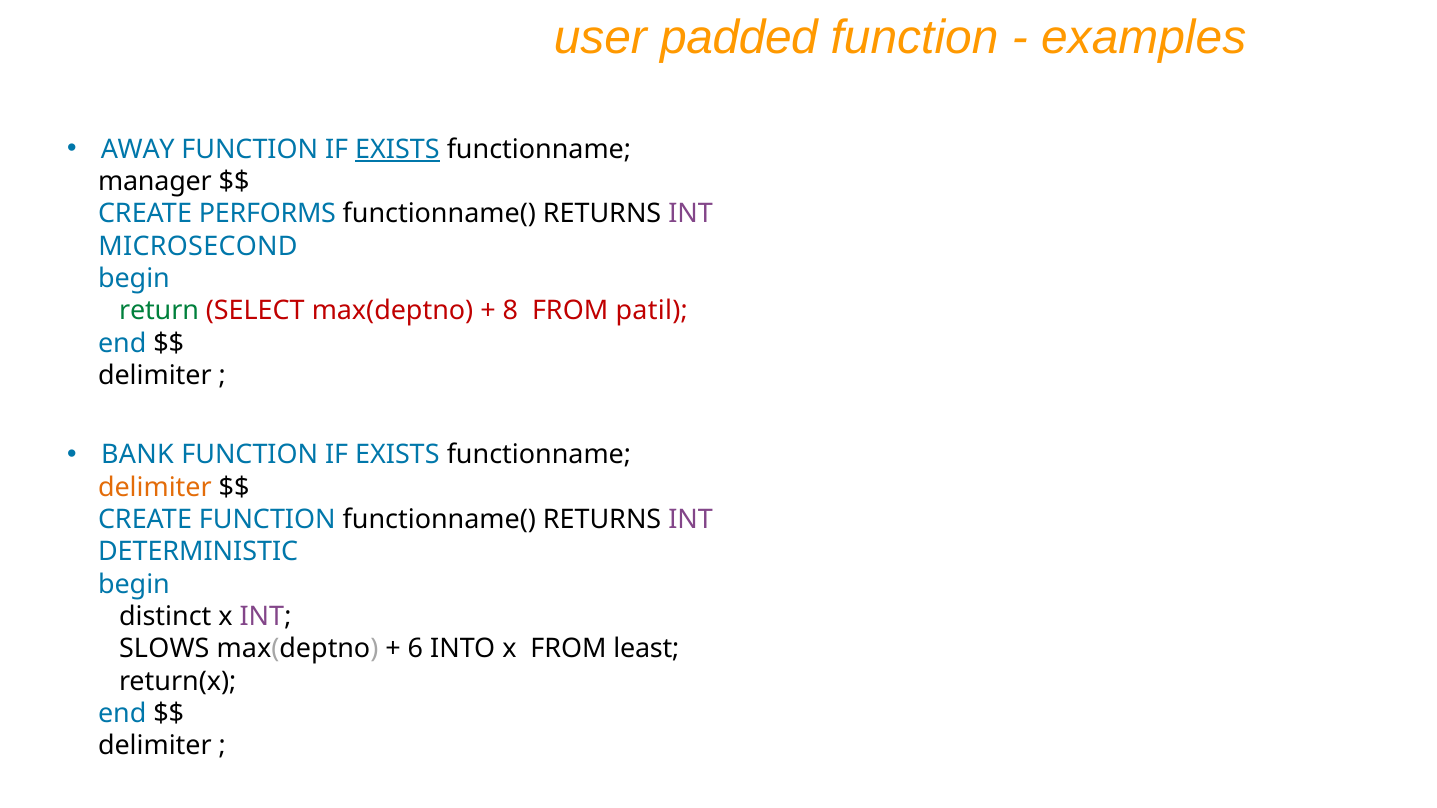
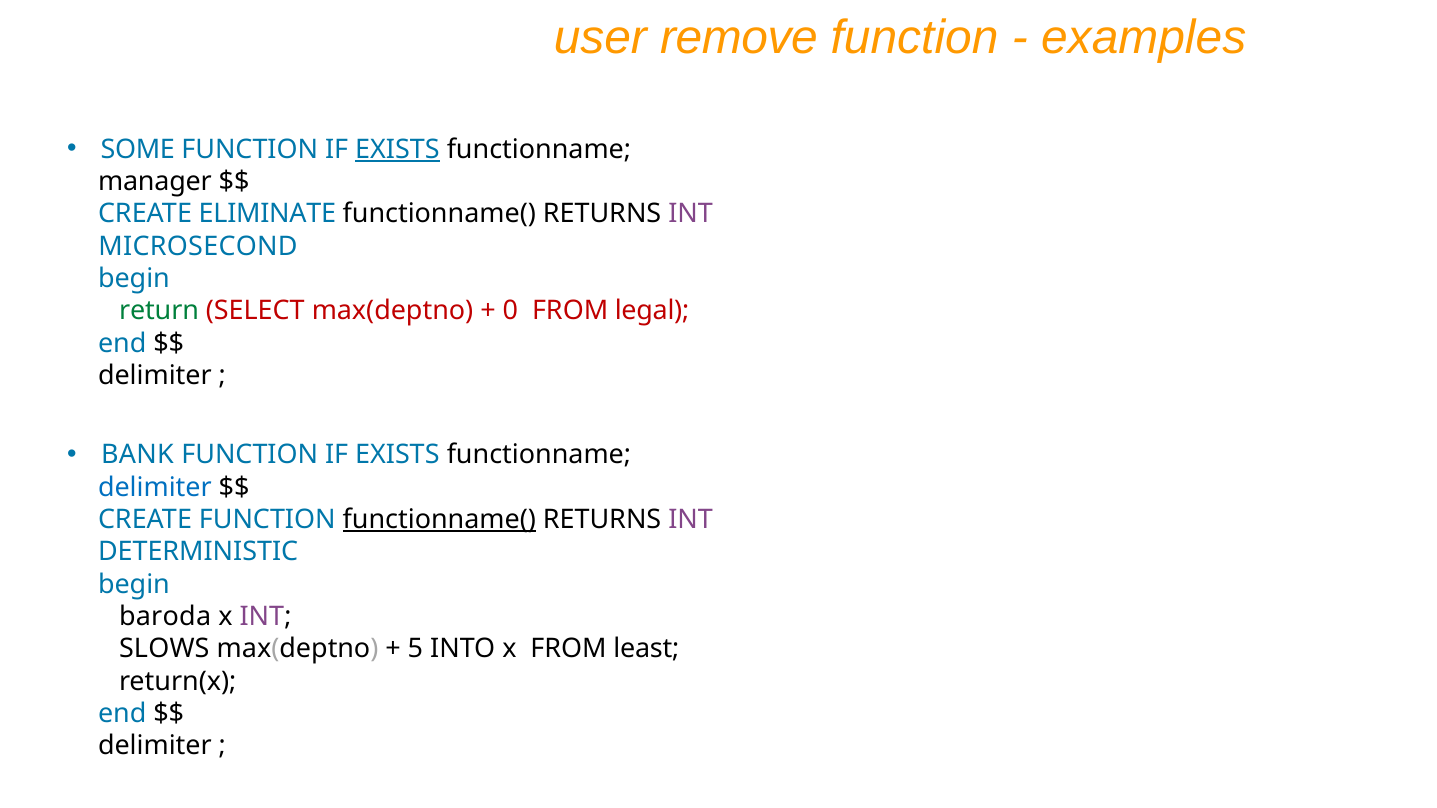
padded: padded -> remove (739, 37)
AWAY: AWAY -> SOME (138, 150)
PERFORMS: PERFORMS -> ELIMINATE (267, 214)
8: 8 -> 0 (510, 311)
patil: patil -> legal (652, 311)
delimiter colour: orange -> blue (155, 487)
functionname( underline: none -> present (439, 520)
distinct: distinct -> baroda (165, 617)
6: 6 -> 5 (415, 649)
